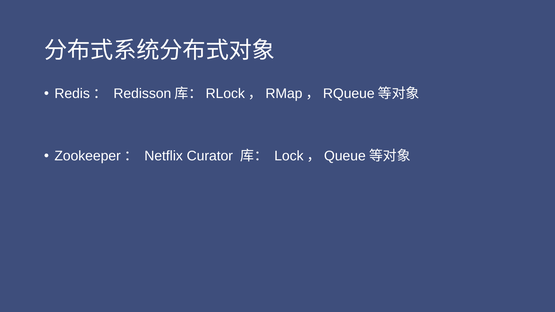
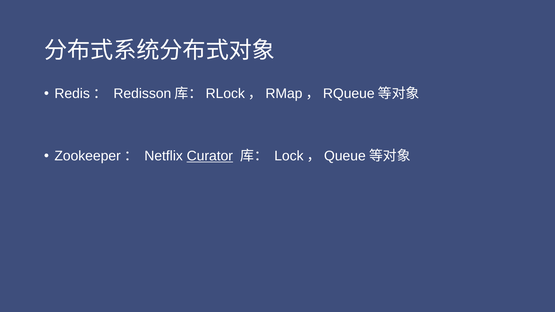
Curator underline: none -> present (210, 156)
